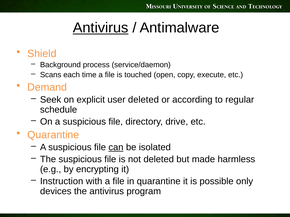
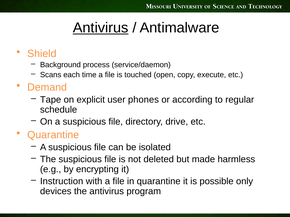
Seek: Seek -> Tape (51, 100)
user deleted: deleted -> phones (143, 100)
can underline: present -> none (116, 148)
